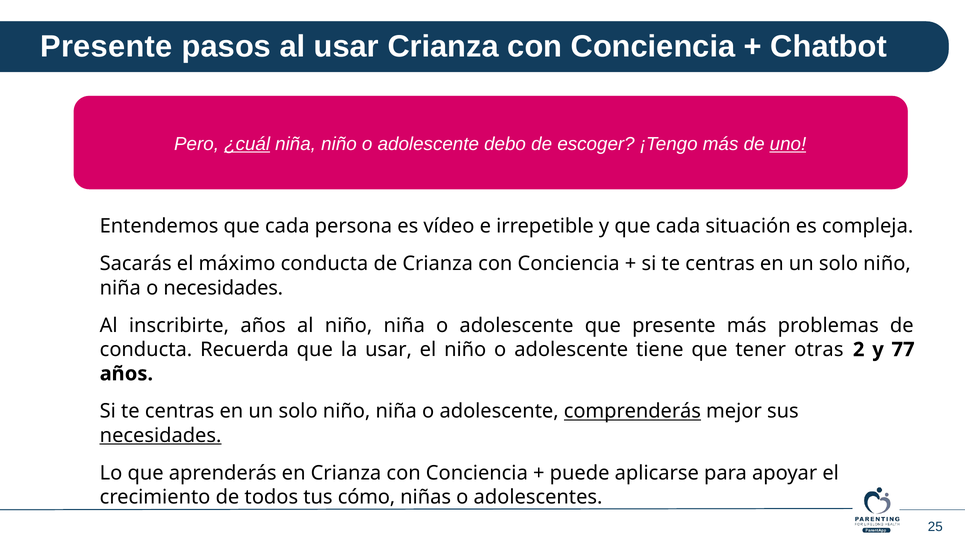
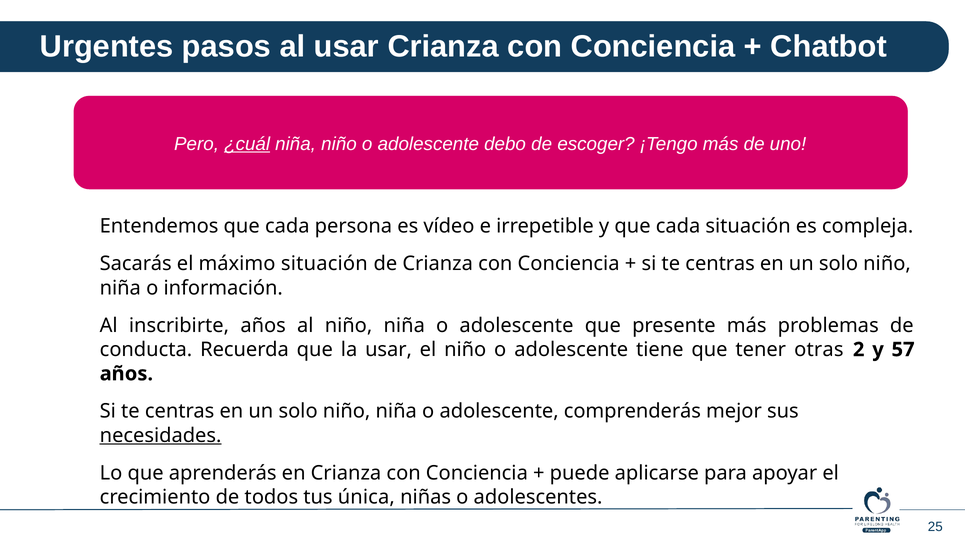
Presente: Presente -> Urgentes (107, 46)
uno underline: present -> none (788, 144)
máximo conducta: conducta -> situación (324, 264)
o necesidades: necesidades -> información (223, 288)
77: 77 -> 57 (903, 349)
comprenderás underline: present -> none (632, 411)
cómo: cómo -> única (366, 497)
